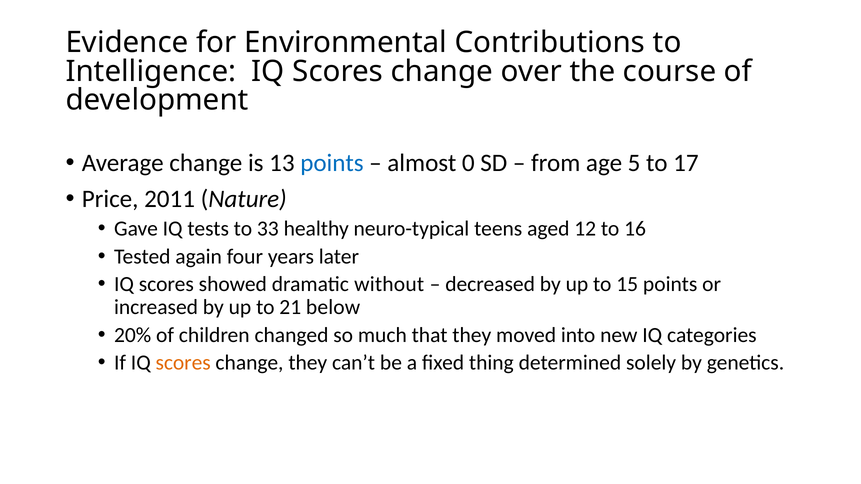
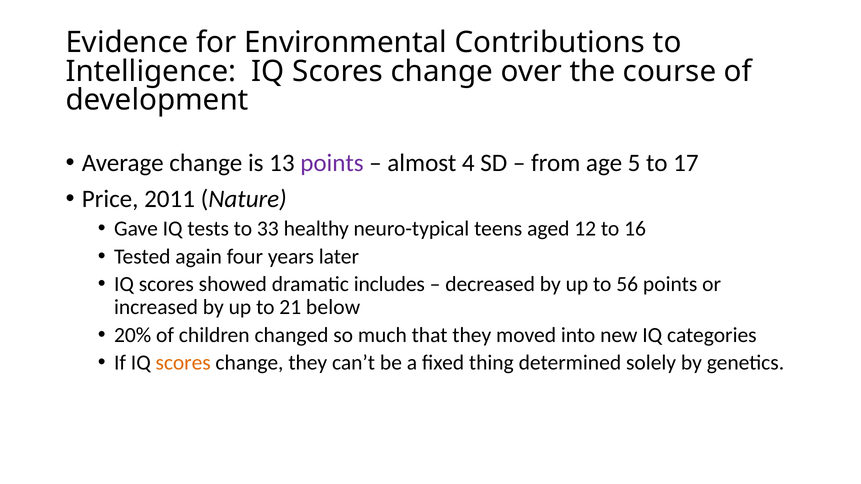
points colour: blue -> purple (332, 163)
0: 0 -> 4 (468, 163)
without: without -> includes (389, 284)
15: 15 -> 56 (627, 284)
